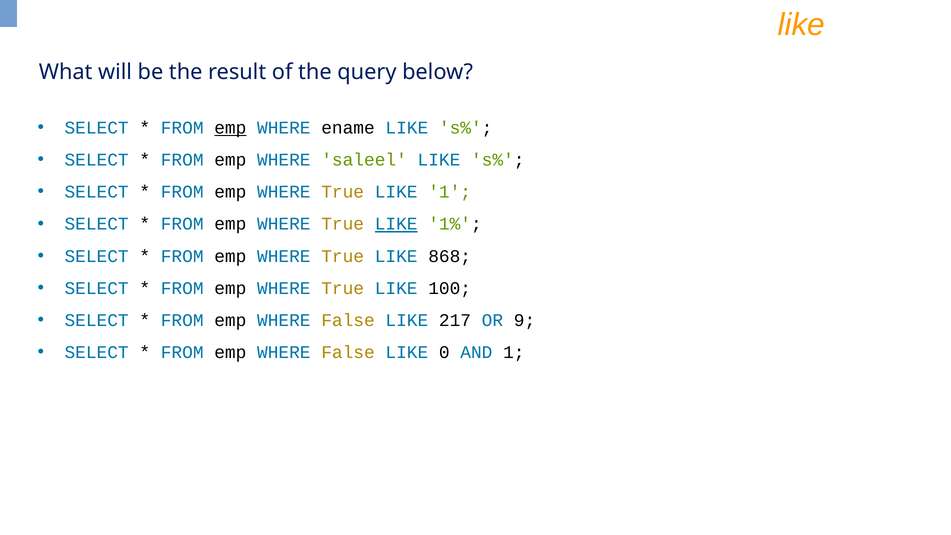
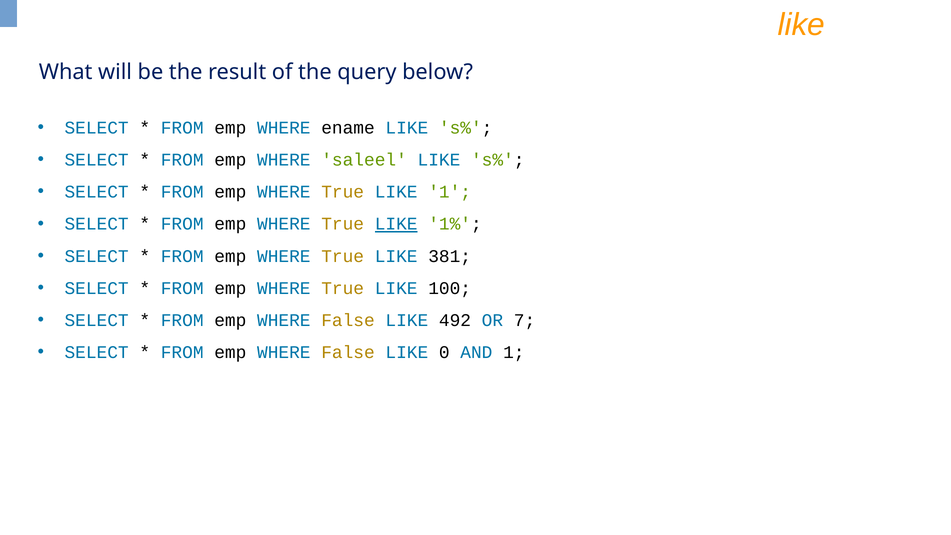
emp underline: present -> none (230, 128)
868: 868 -> 381 (450, 256)
217: 217 -> 492 (455, 320)
9: 9 -> 7 (525, 320)
